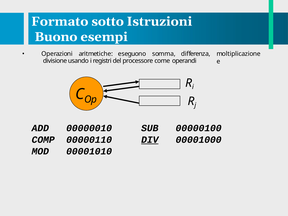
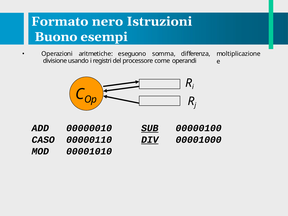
sotto: sotto -> nero (108, 21)
SUB underline: none -> present (150, 128)
COMP: COMP -> CASO (43, 140)
